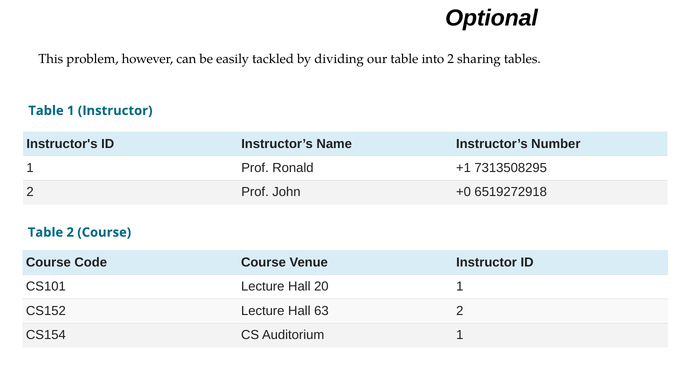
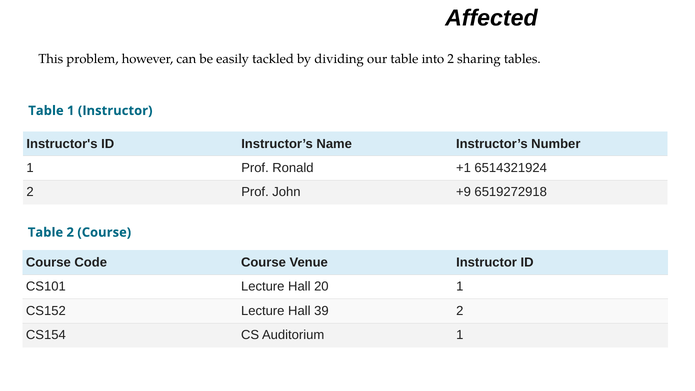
Optional: Optional -> Affected (491, 18)
7313508295: 7313508295 -> 6514321924 (511, 168)
+0: +0 -> +9 (463, 192)
63: 63 -> 39 (321, 311)
